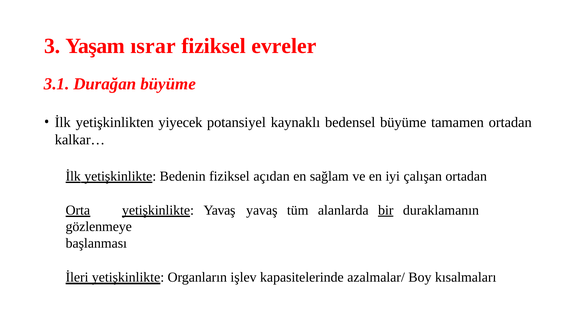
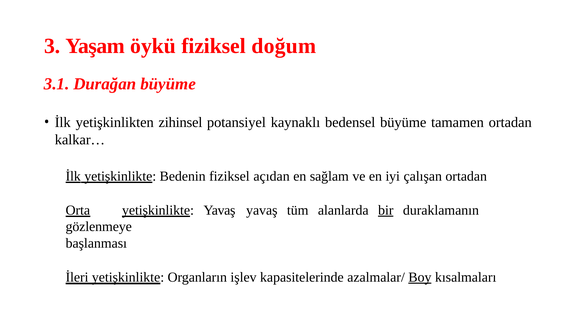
ısrar: ısrar -> öykü (153, 46)
evreler: evreler -> doğum (284, 46)
yiyecek: yiyecek -> zihinsel (180, 122)
Boy underline: none -> present (420, 277)
